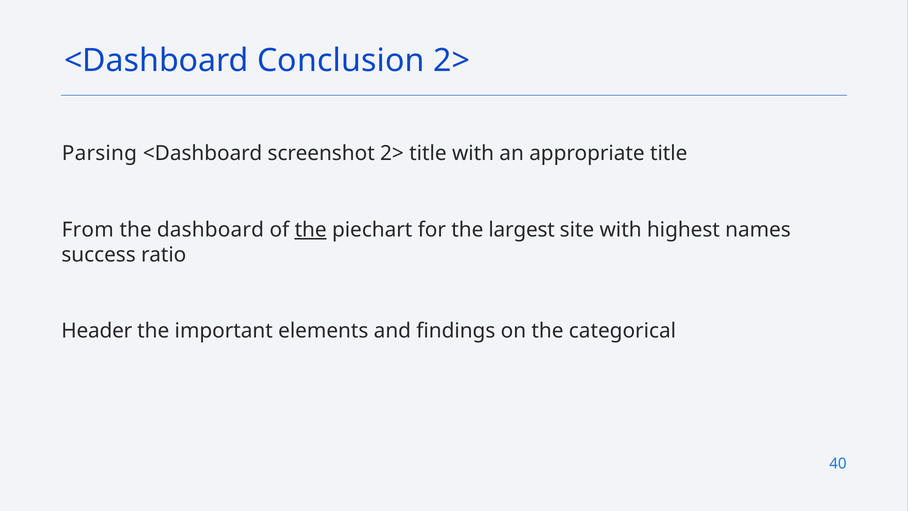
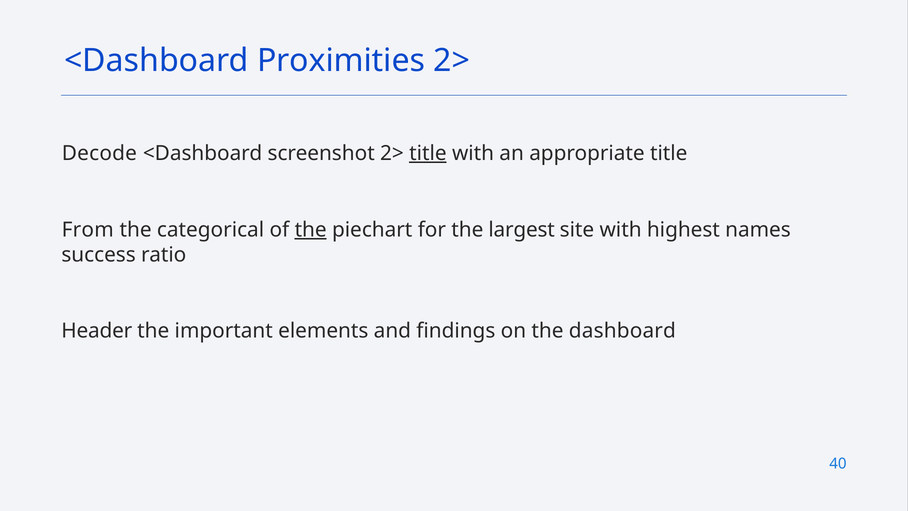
Conclusion: Conclusion -> Proximities (341, 61)
Parsing: Parsing -> Decode (99, 153)
title underline: none -> present (428, 153)
dashboard: dashboard -> categorical (211, 230)
categorical: categorical -> dashboard (622, 331)
